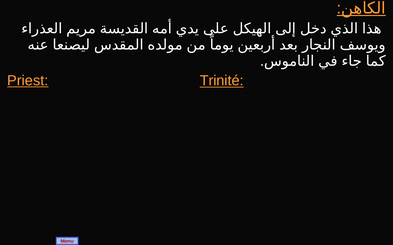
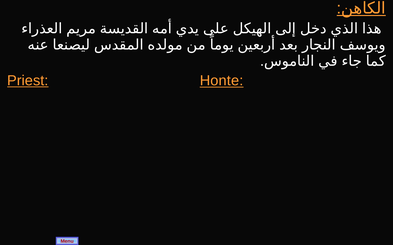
Trinité: Trinité -> Honte (222, 81)
